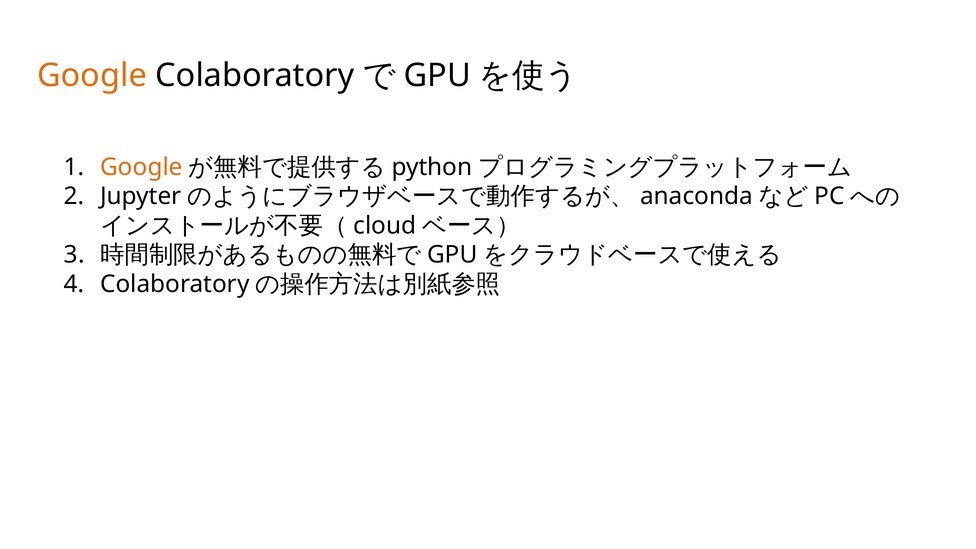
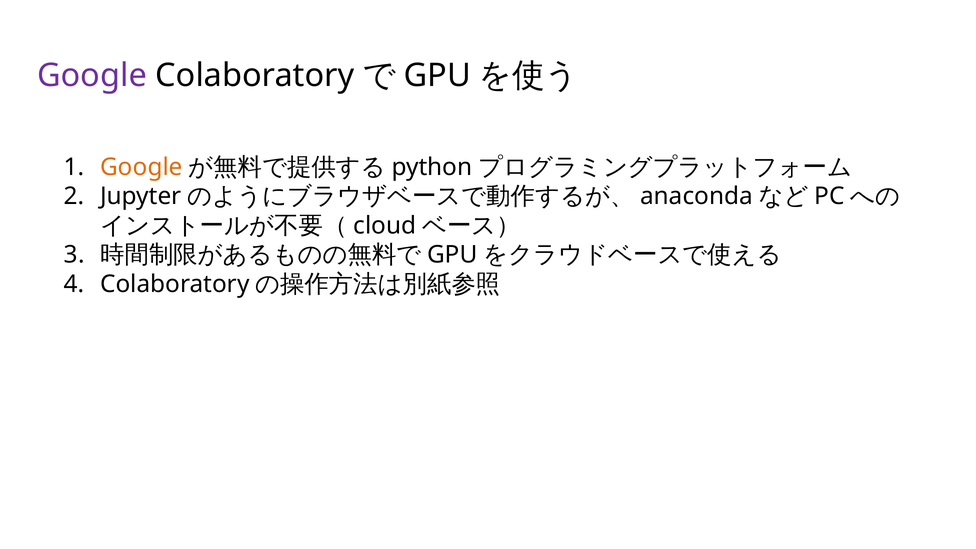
Google colour: orange -> purple (92, 76)
